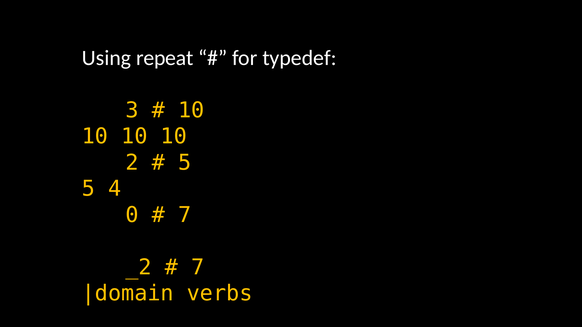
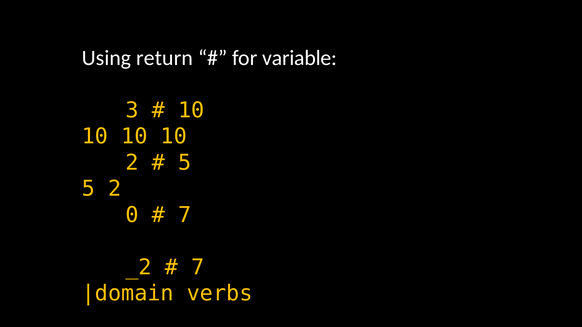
repeat: repeat -> return (165, 58)
typedef: typedef -> variable (300, 58)
5 4: 4 -> 2 (115, 189)
